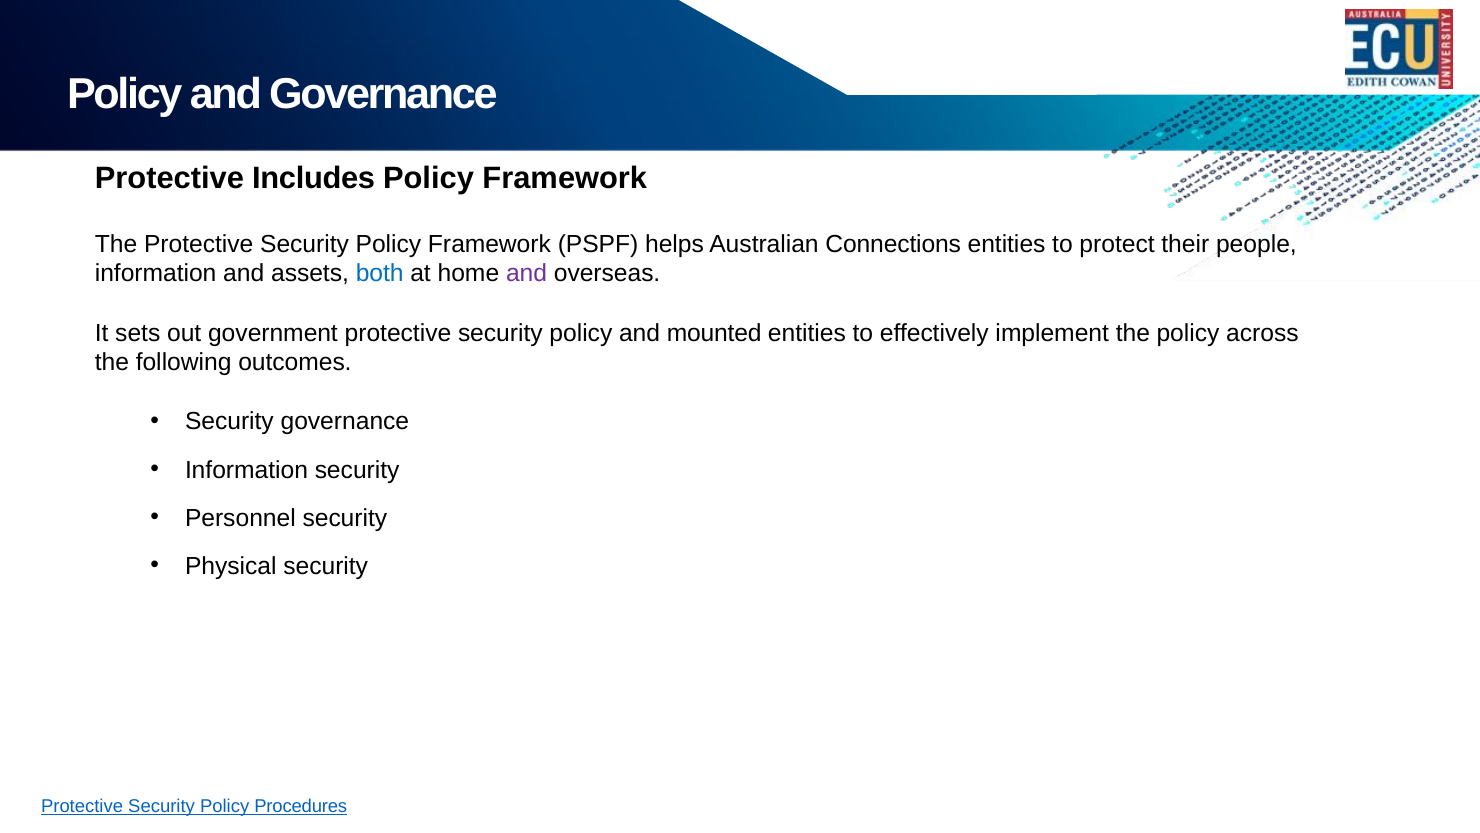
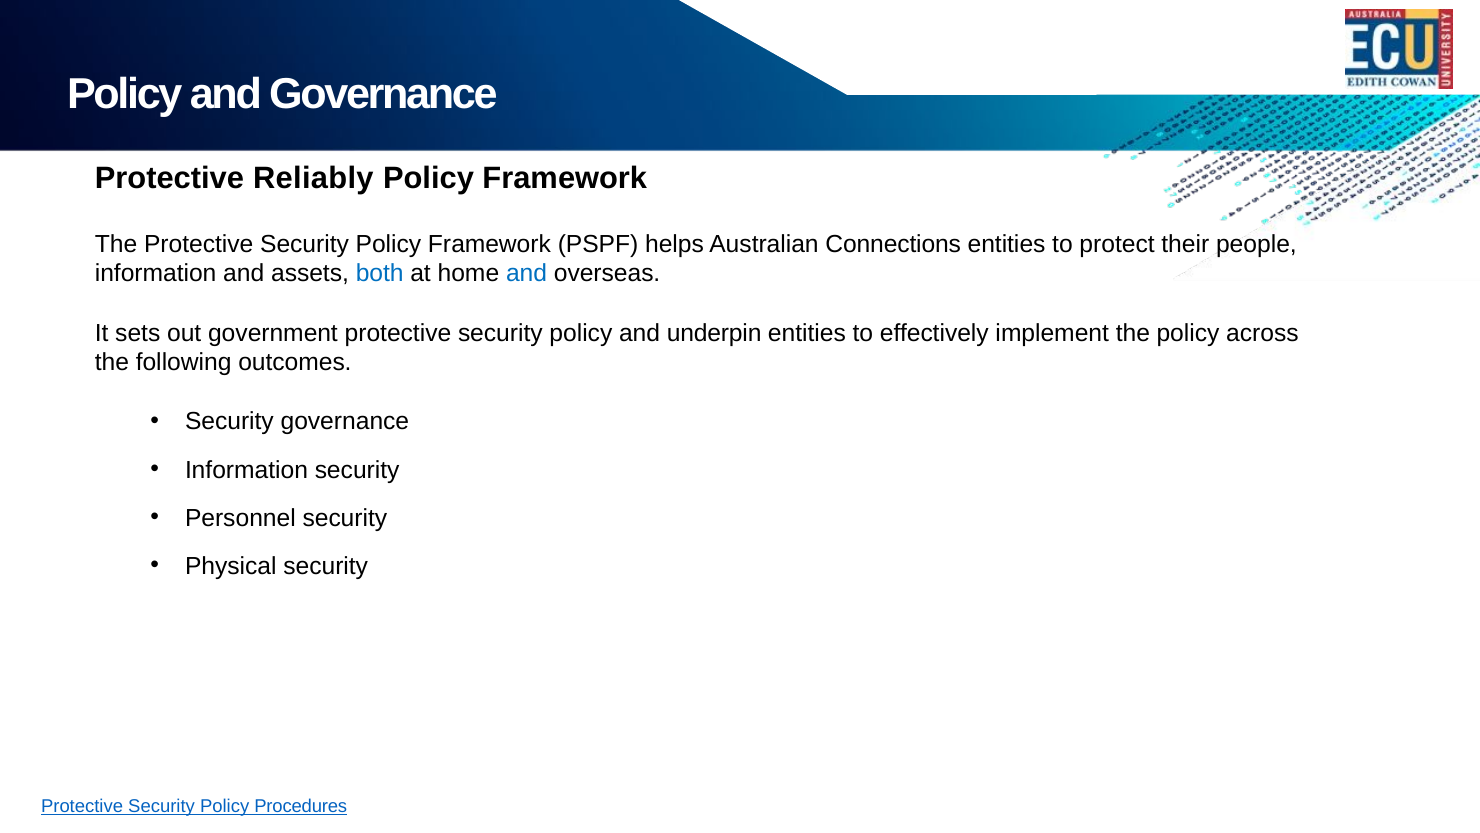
Includes: Includes -> Reliably (313, 178)
and colour: purple -> blue (527, 274)
mounted: mounted -> underpin (714, 333)
